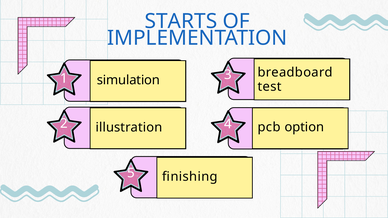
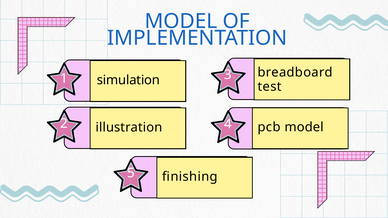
STARTS: STARTS -> MODEL (181, 21)
pcb option: option -> model (304, 127)
